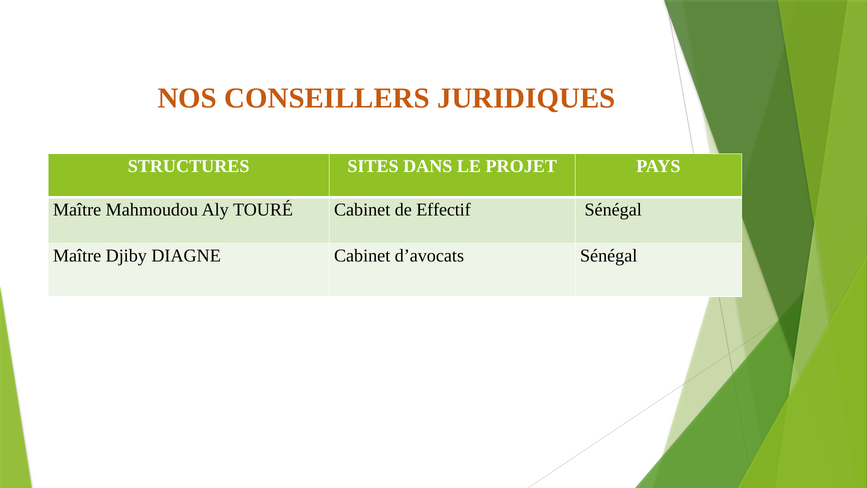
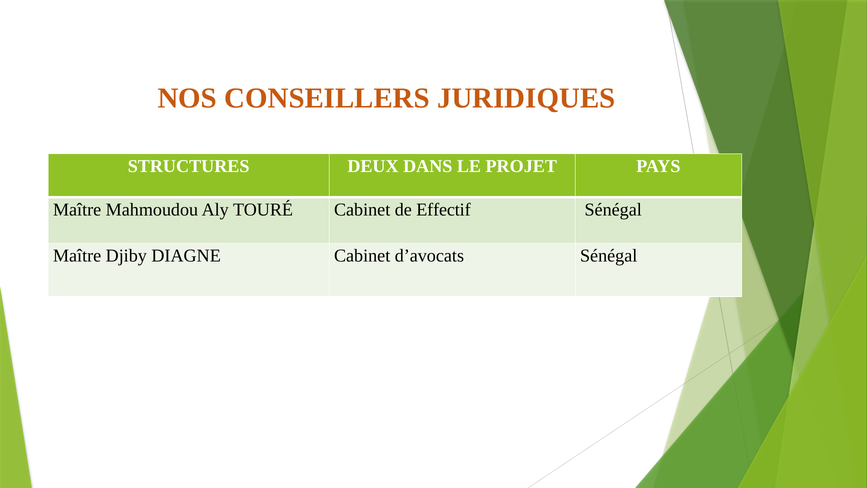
SITES: SITES -> DEUX (373, 166)
